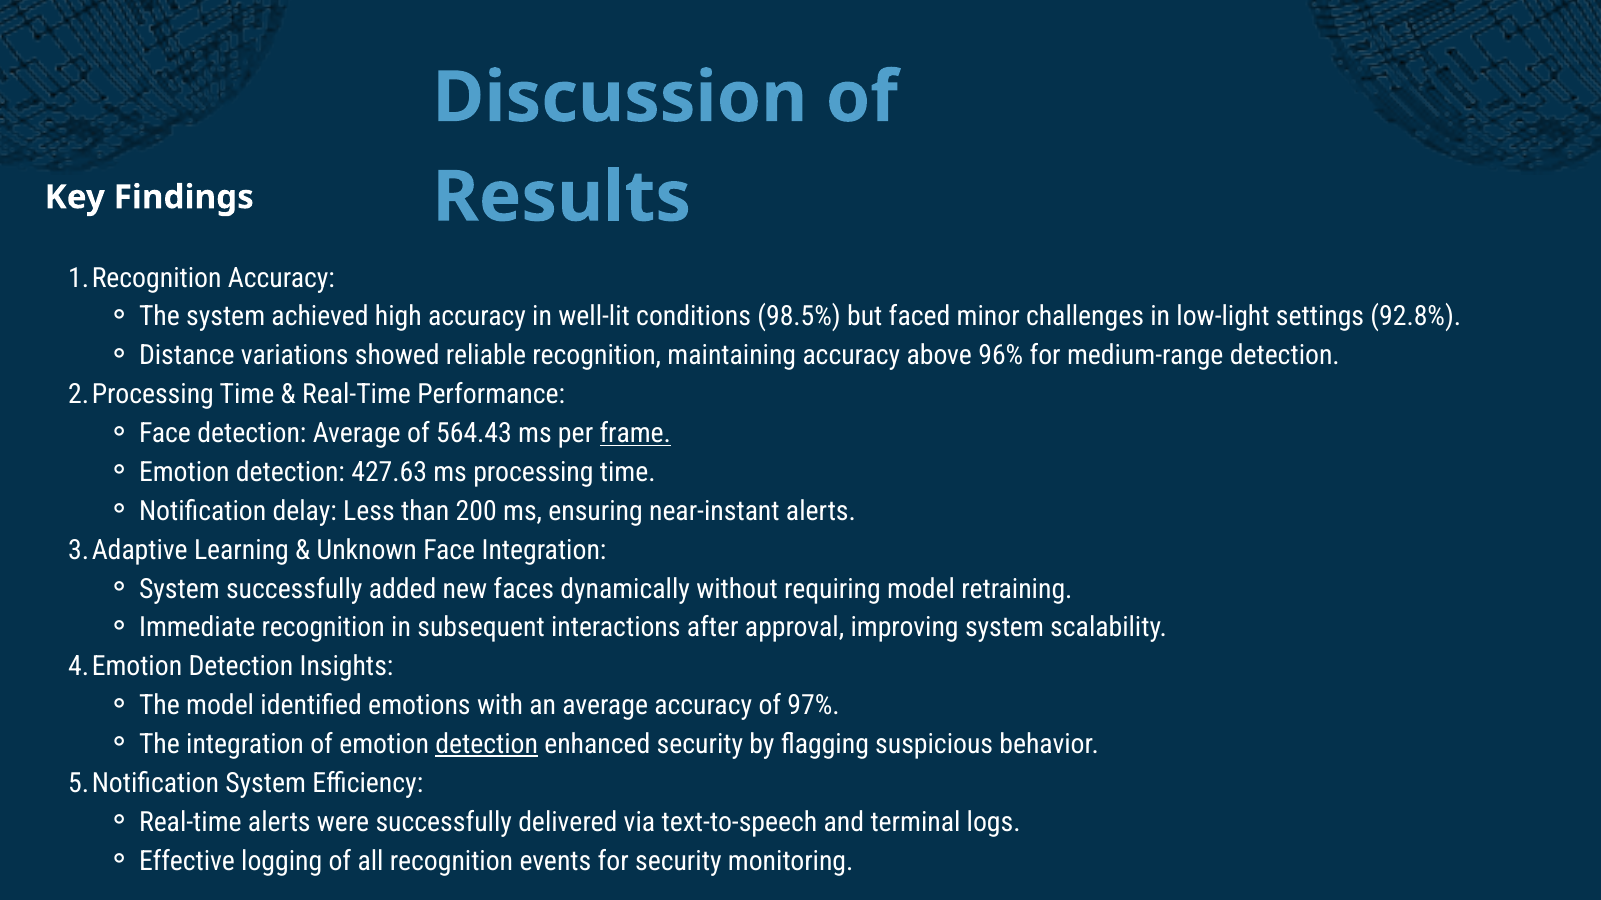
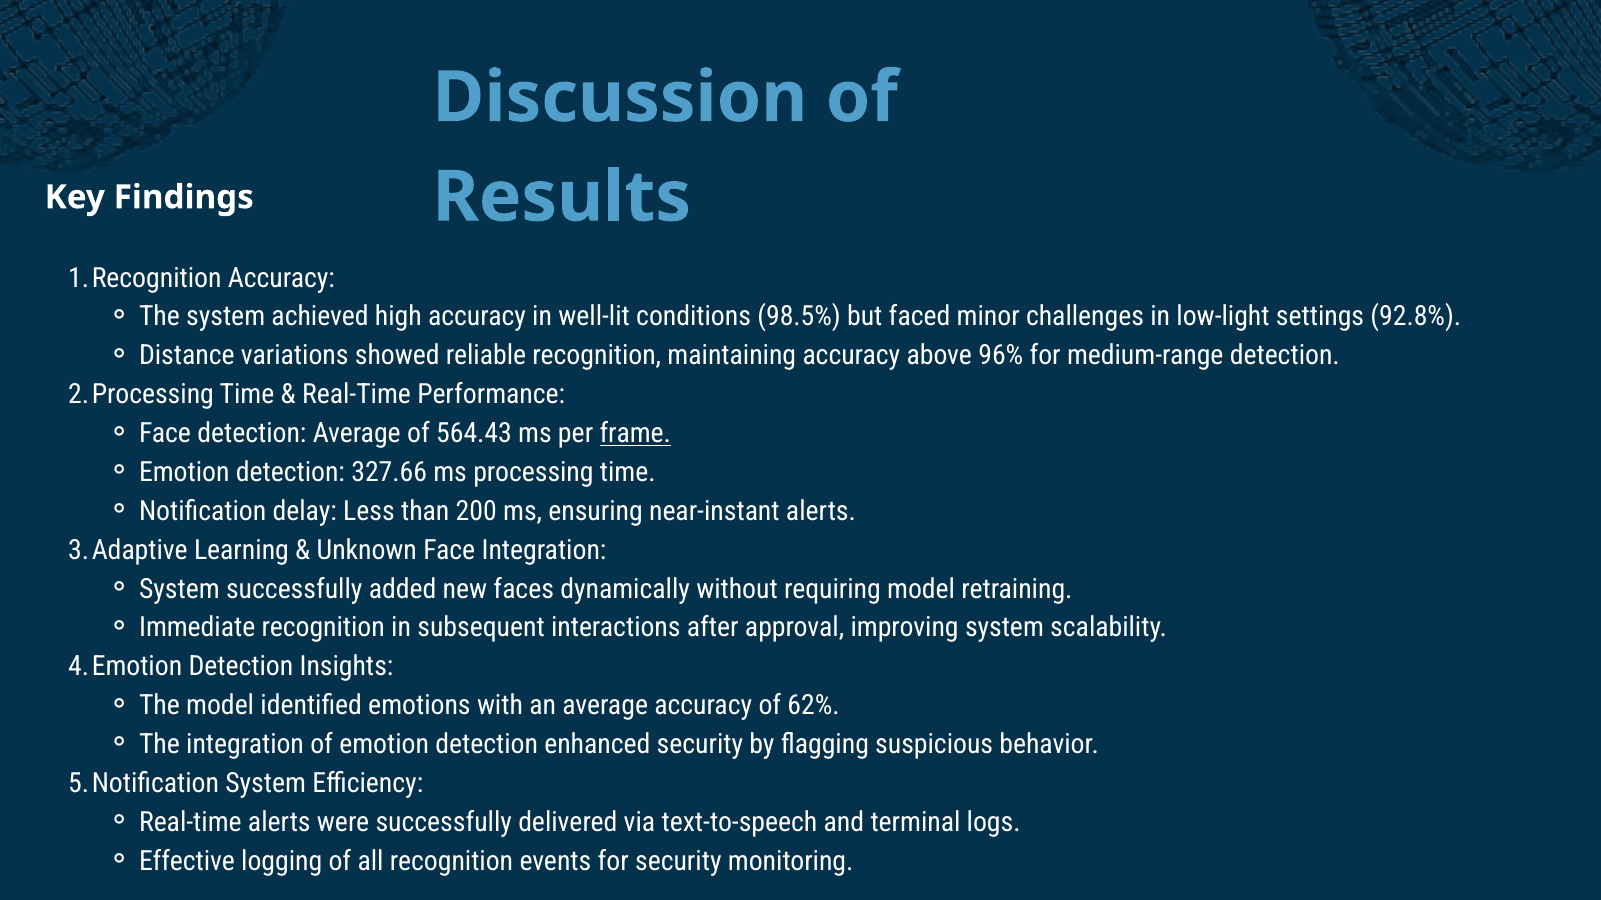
427.63: 427.63 -> 327.66 (389, 473)
97%: 97% -> 62% (814, 706)
detection underline: present -> none (487, 745)
